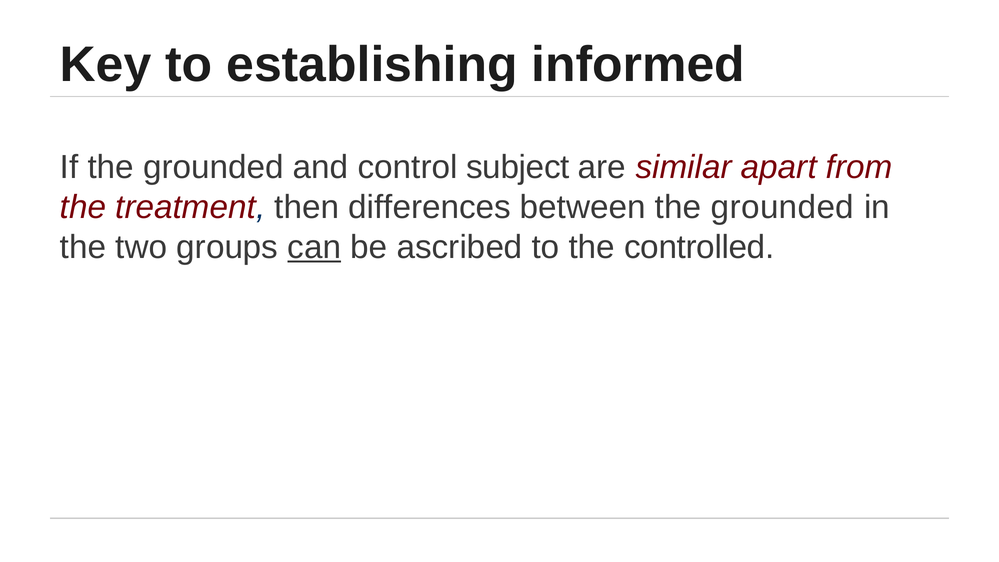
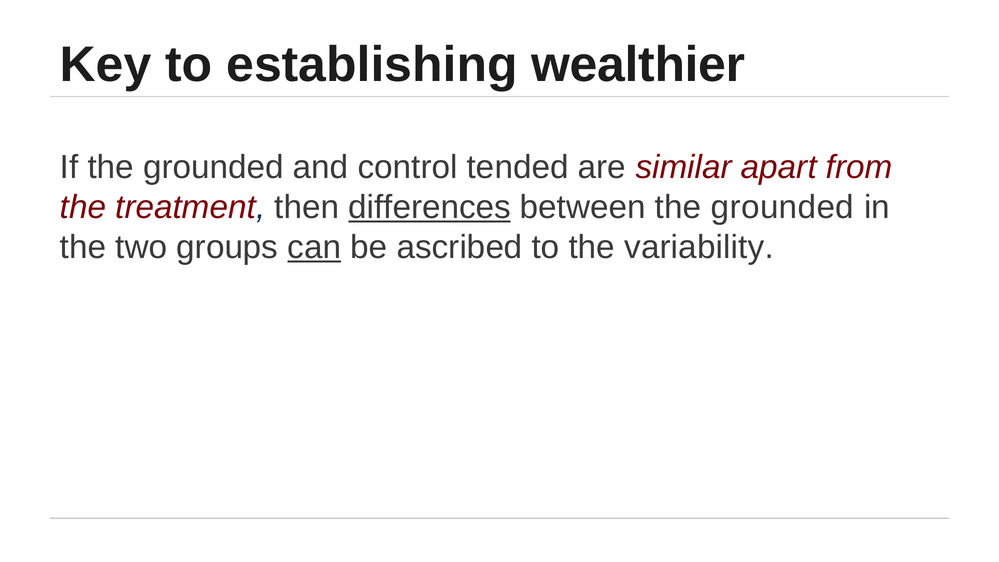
informed: informed -> wealthier (638, 65)
subject: subject -> tended (518, 167)
differences underline: none -> present (430, 207)
controlled: controlled -> variability (699, 247)
